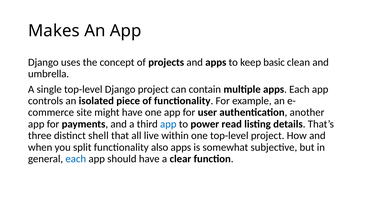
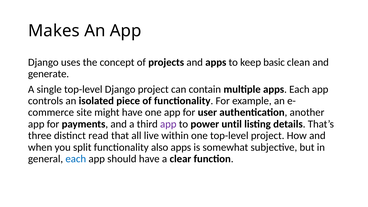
umbrella: umbrella -> generate (49, 74)
app colour: blue -> purple (168, 124)
read: read -> until (232, 124)
shell: shell -> read (98, 136)
